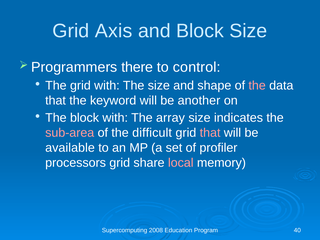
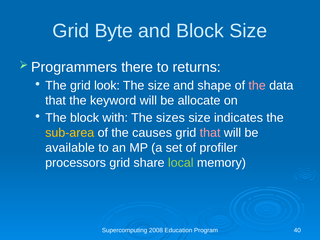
Axis: Axis -> Byte (114, 31)
control: control -> returns (197, 67)
grid with: with -> look (107, 86)
another: another -> allocate (199, 100)
array: array -> sizes (170, 118)
sub-area colour: pink -> yellow (70, 133)
difficult: difficult -> causes (152, 133)
local colour: pink -> light green (181, 163)
